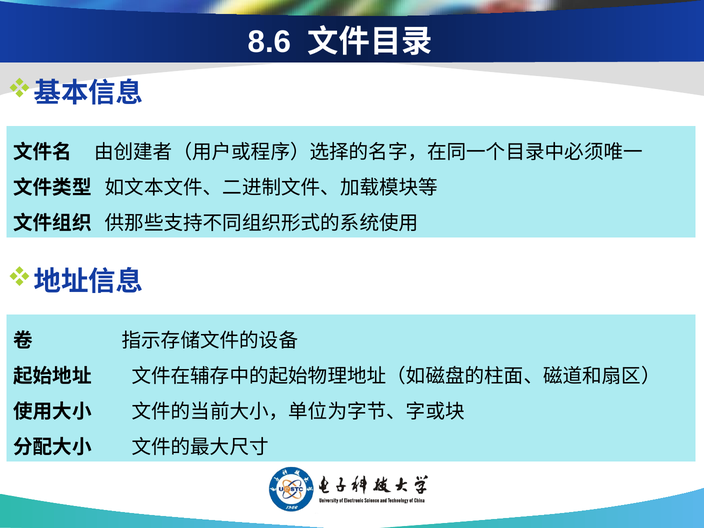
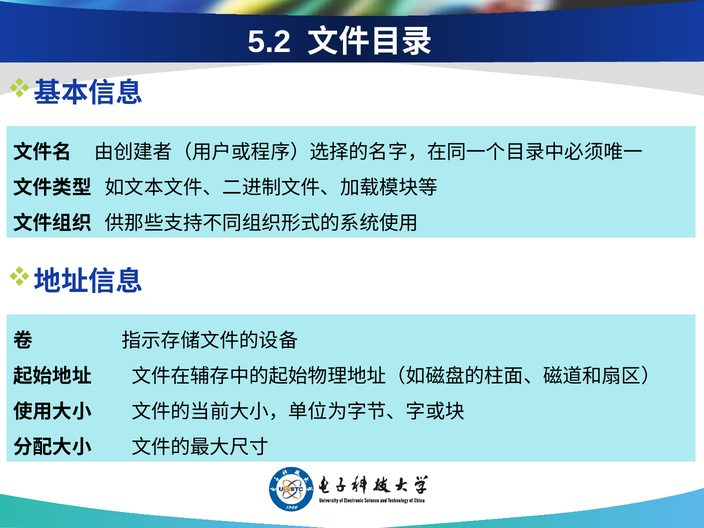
8.6: 8.6 -> 5.2 (269, 42)
